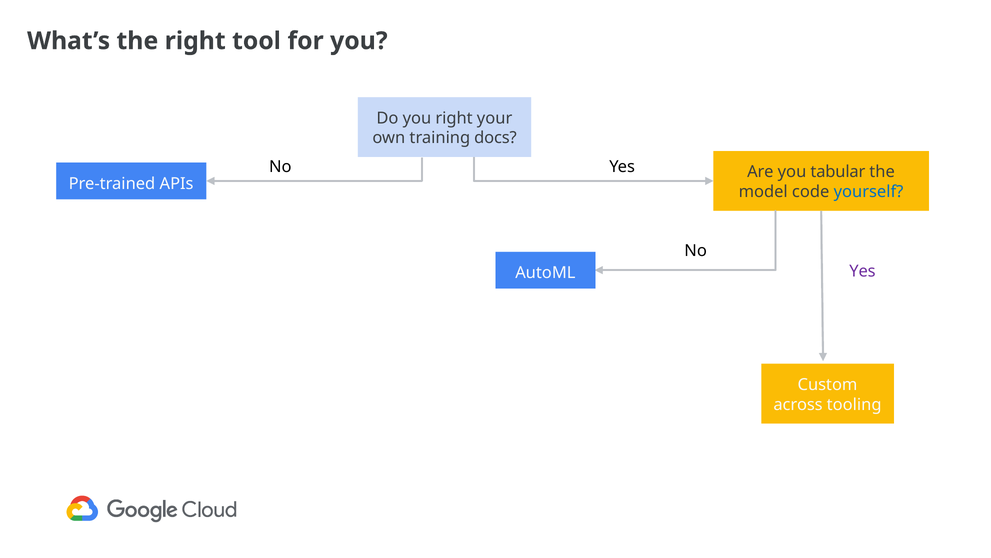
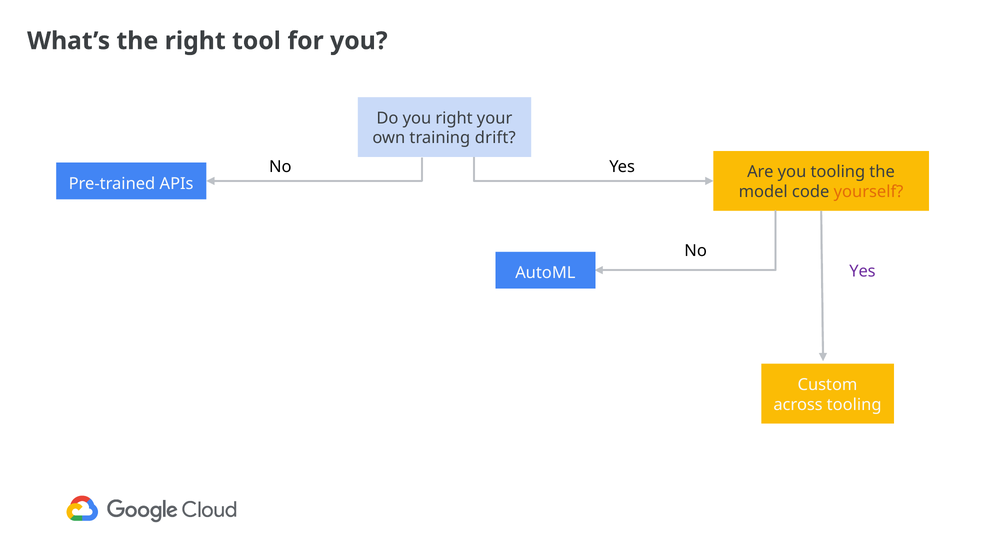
docs: docs -> drift (495, 138)
you tabular: tabular -> tooling (838, 172)
yourself colour: blue -> orange (869, 192)
